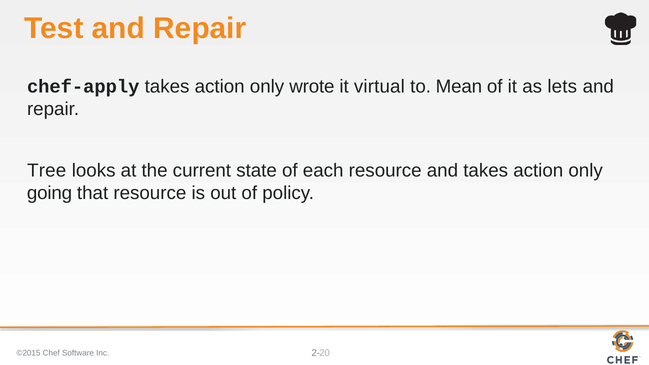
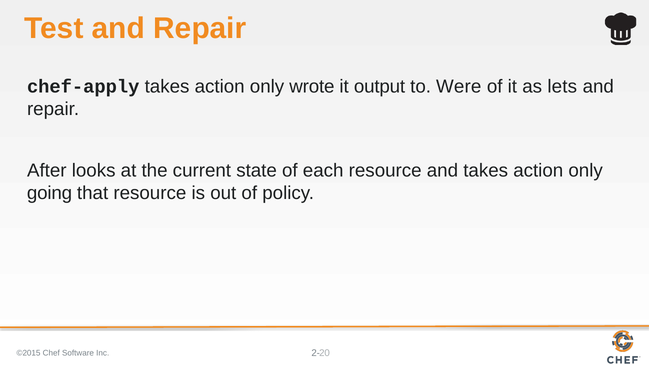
virtual: virtual -> output (380, 87)
Mean: Mean -> Were (459, 87)
Tree: Tree -> After (47, 170)
